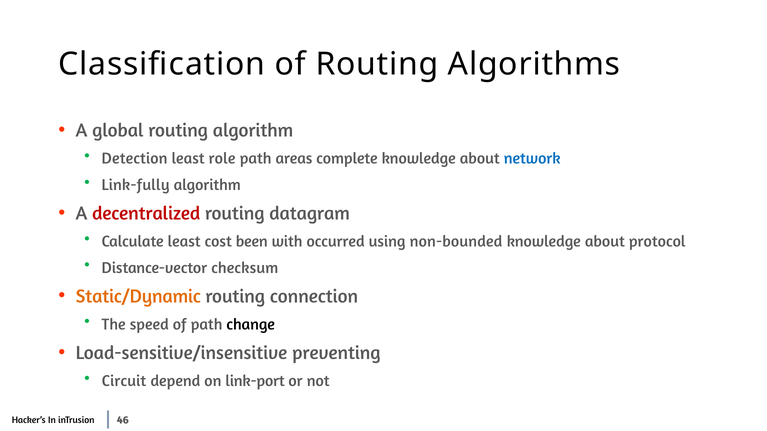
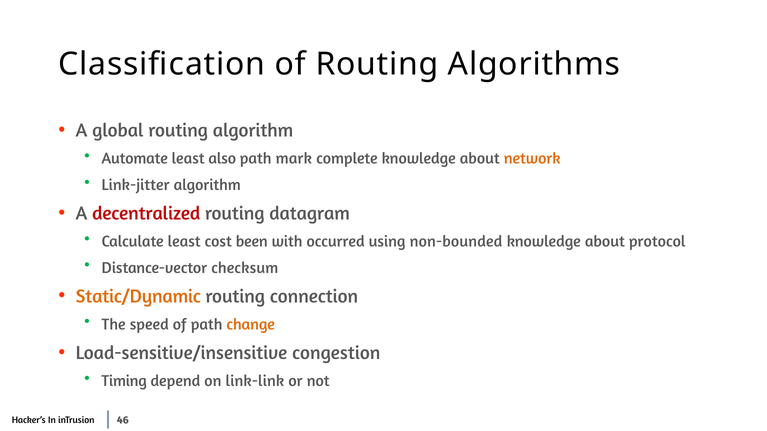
Detection: Detection -> Automate (135, 159)
role: role -> also (222, 159)
areas: areas -> mark (294, 159)
network colour: blue -> orange (532, 159)
Link-fully: Link-fully -> Link-jitter (136, 185)
change colour: black -> orange (251, 325)
preventing: preventing -> congestion (336, 353)
Circuit: Circuit -> Timing (124, 381)
link-port: link-port -> link-link (255, 381)
